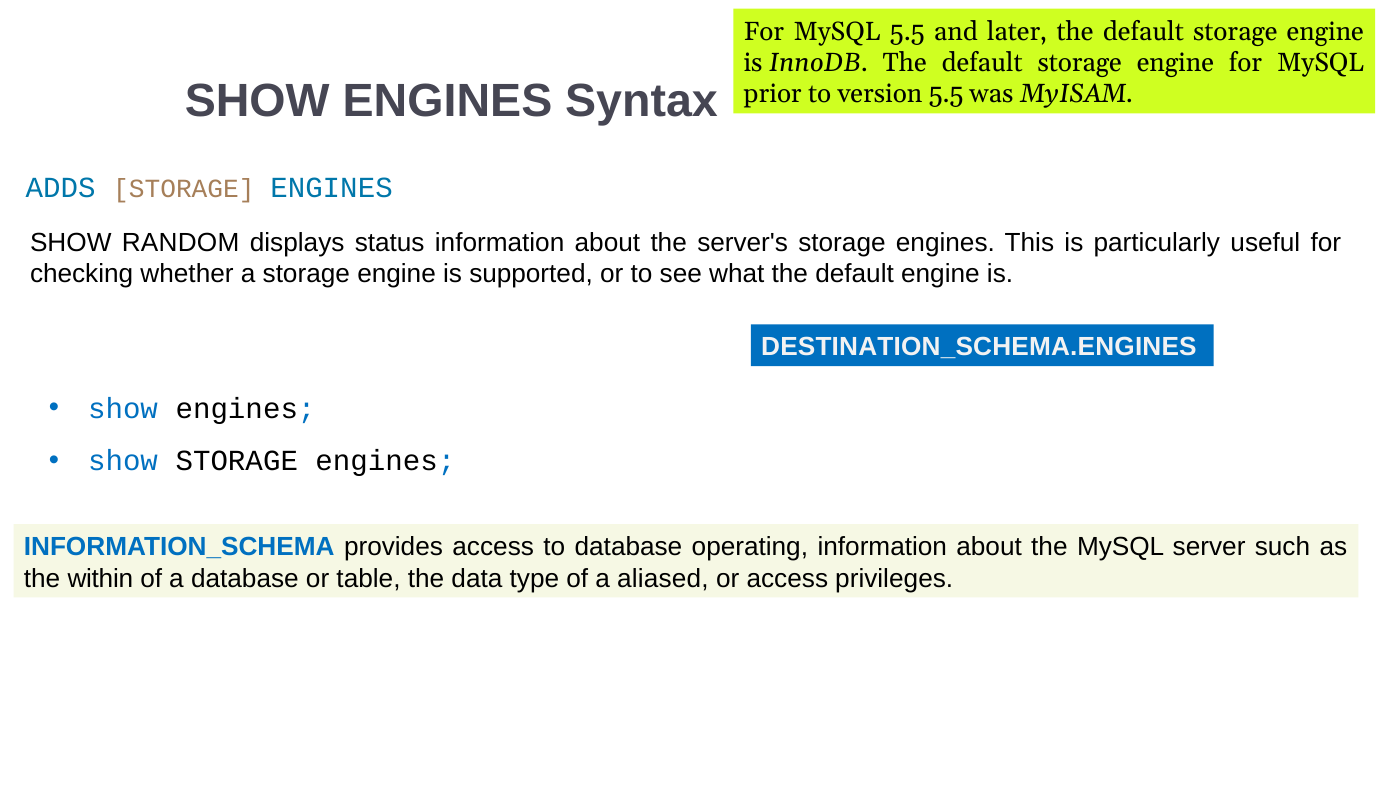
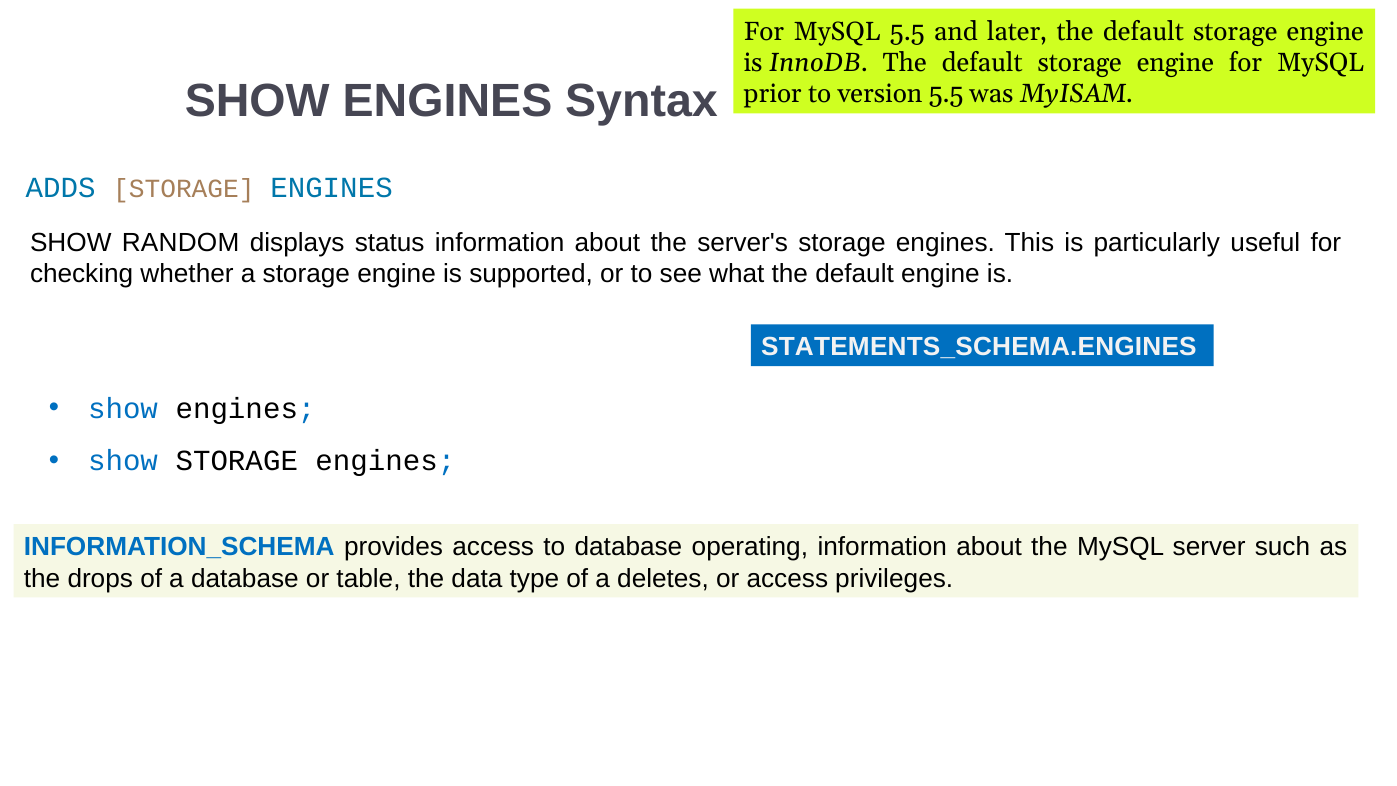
DESTINATION_SCHEMA.ENGINES: DESTINATION_SCHEMA.ENGINES -> STATEMENTS_SCHEMA.ENGINES (979, 347)
within: within -> drops (100, 578)
aliased: aliased -> deletes (663, 578)
